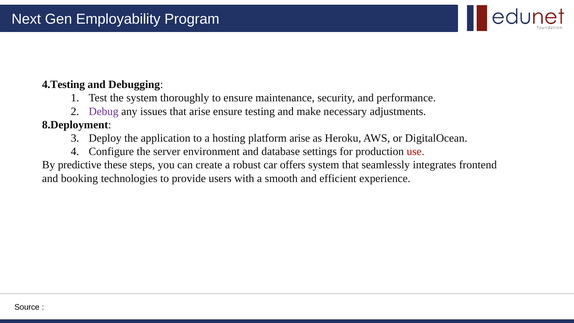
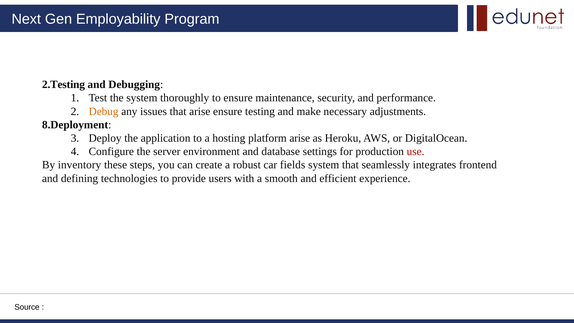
4.Testing: 4.Testing -> 2.Testing (63, 84)
Debug colour: purple -> orange (104, 111)
predictive: predictive -> inventory (80, 165)
offers: offers -> fields (293, 165)
booking: booking -> defining (80, 178)
